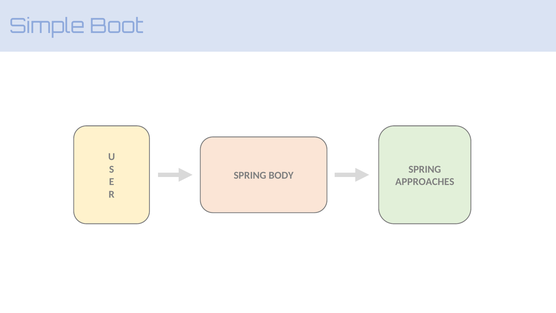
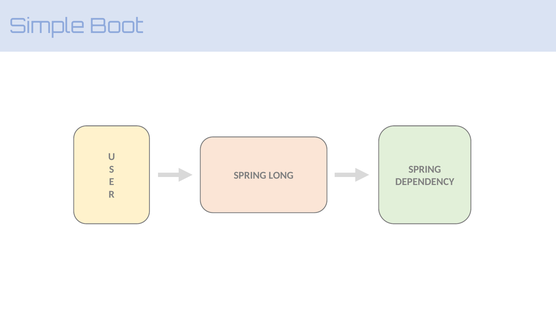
BODY: BODY -> LONG (281, 175)
APPROACHES: APPROACHES -> DEPENDENCY (425, 182)
